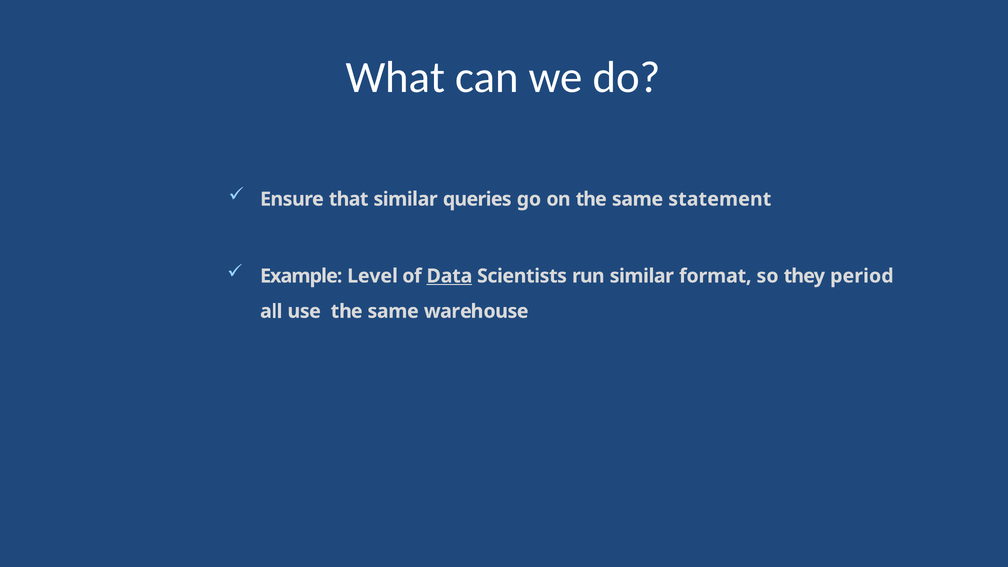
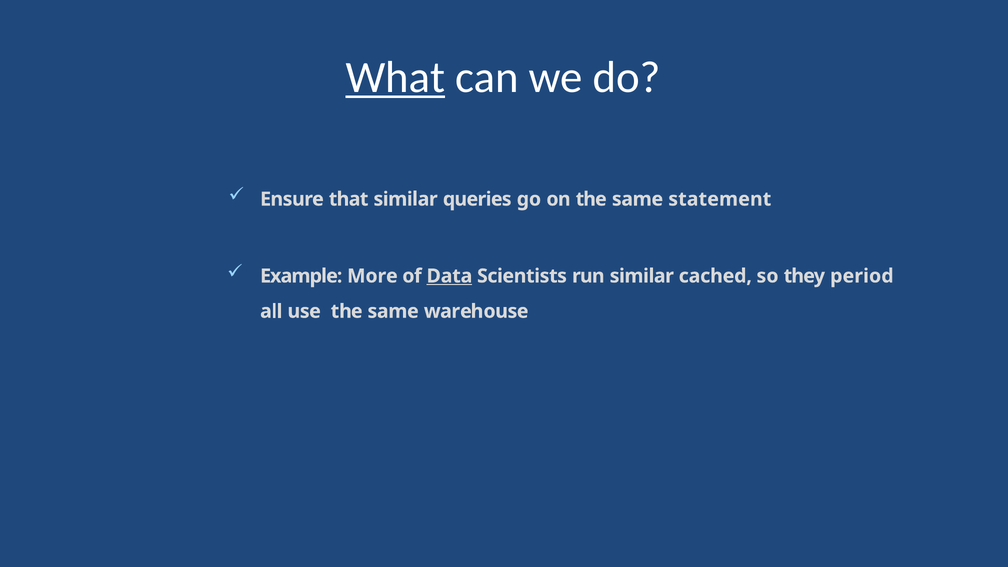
What underline: none -> present (395, 78)
Level: Level -> More (372, 276)
format: format -> cached (715, 276)
